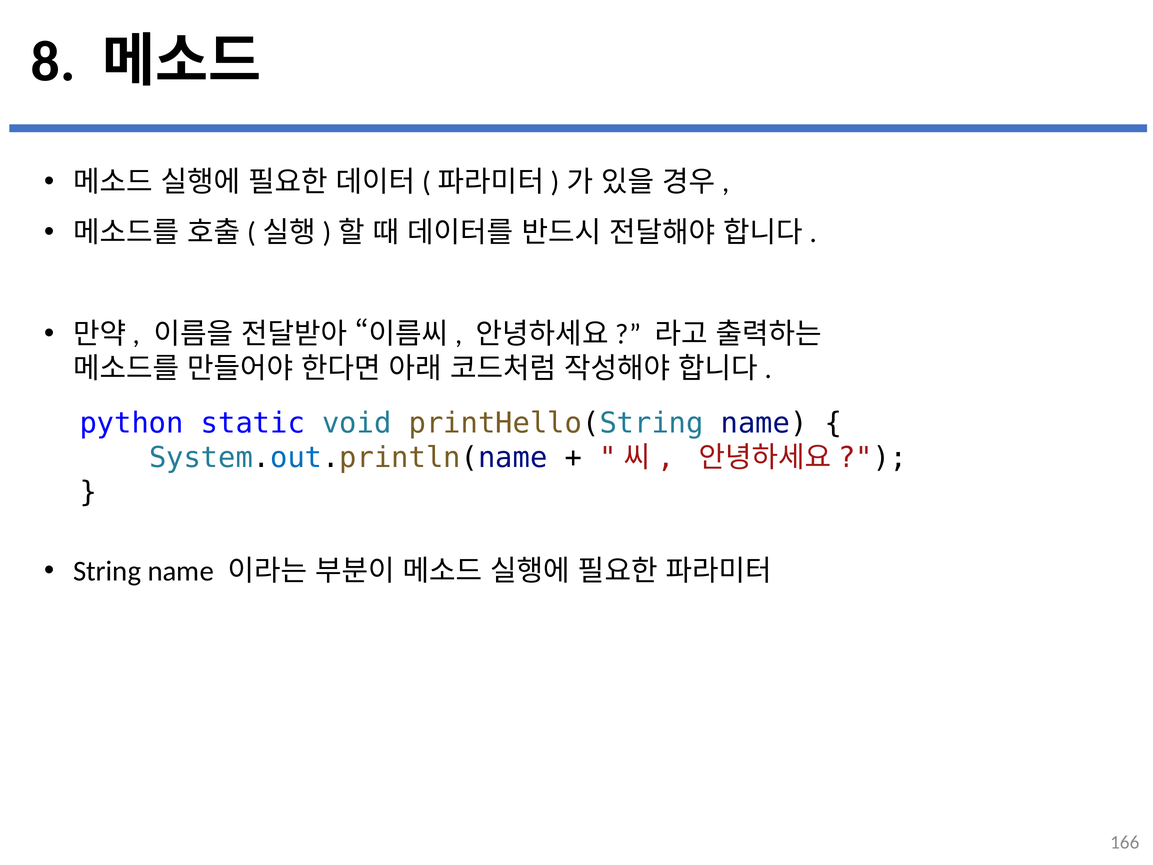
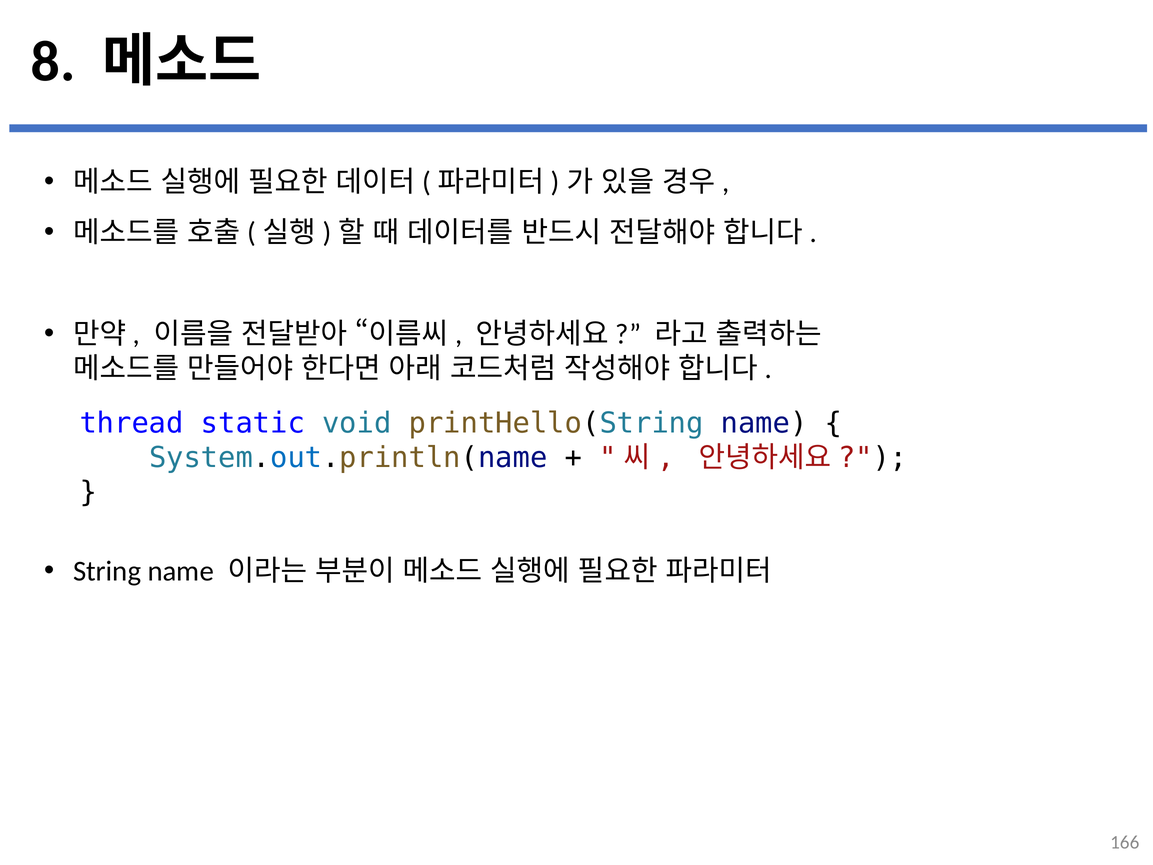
python: python -> thread (132, 423)
